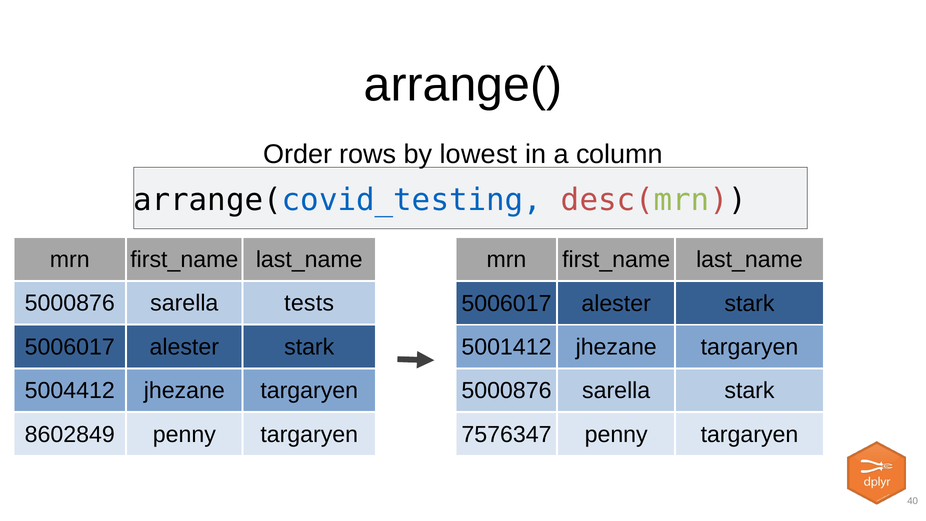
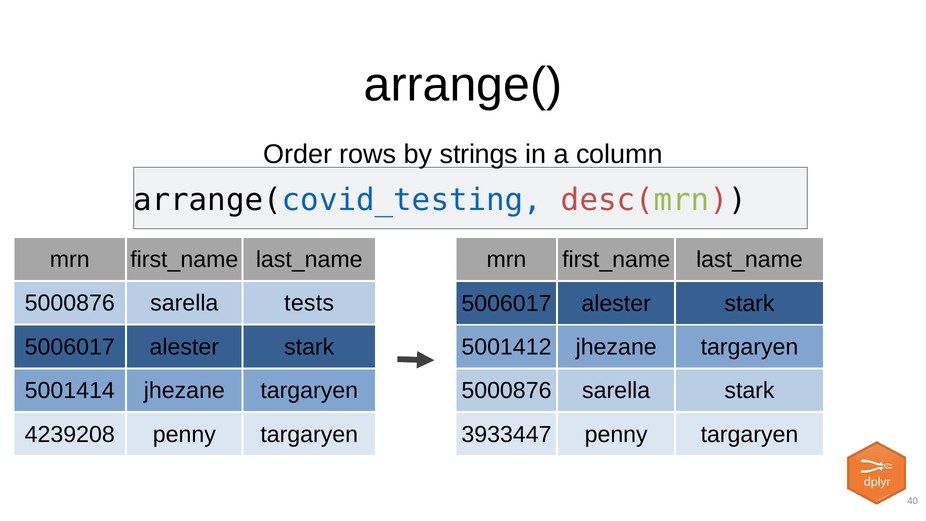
lowest: lowest -> strings (479, 154)
5004412: 5004412 -> 5001414 (70, 391)
8602849: 8602849 -> 4239208 (70, 434)
7576347: 7576347 -> 3933447 (506, 434)
